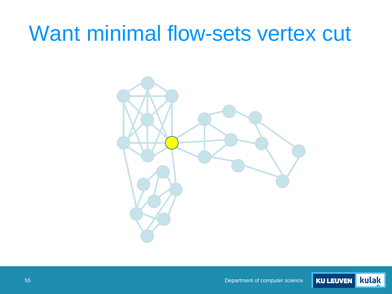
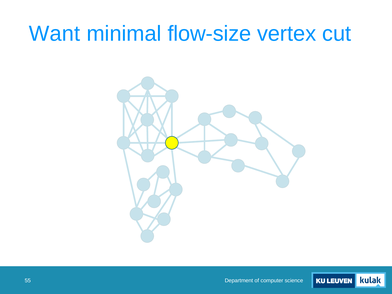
flow-sets: flow-sets -> flow-size (209, 34)
